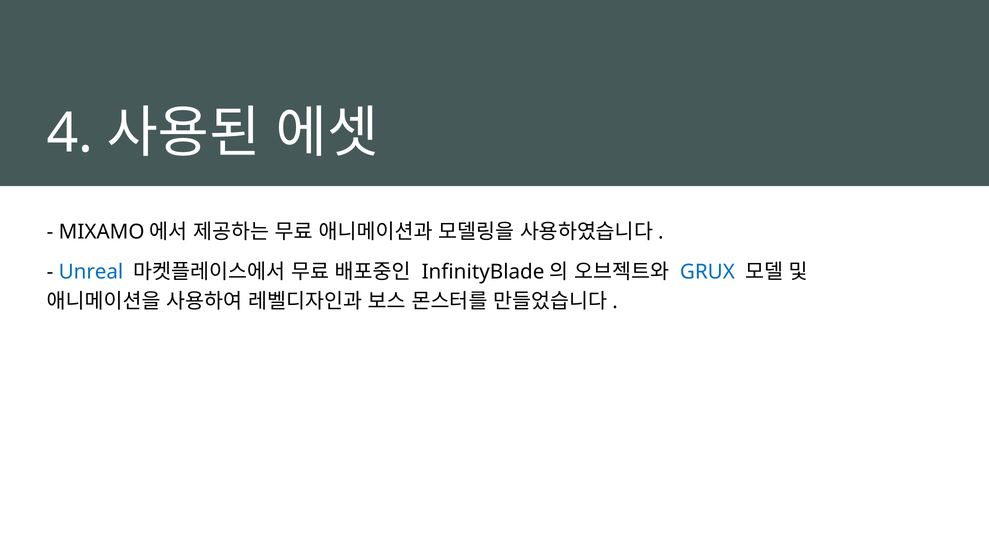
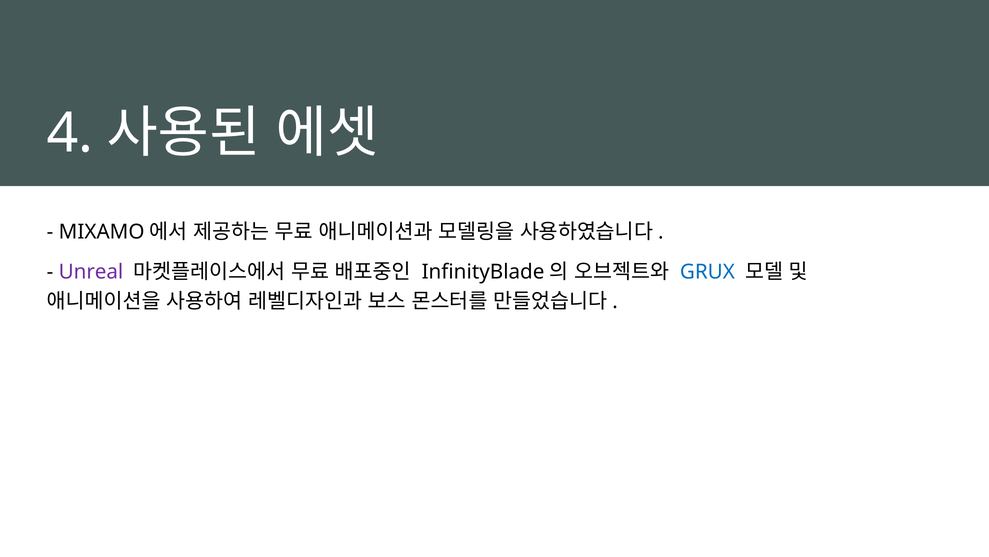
Unreal colour: blue -> purple (91, 272)
